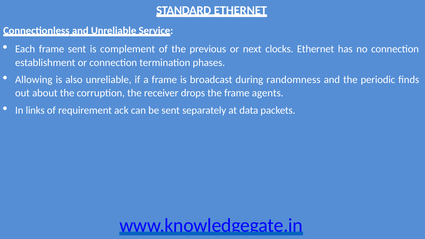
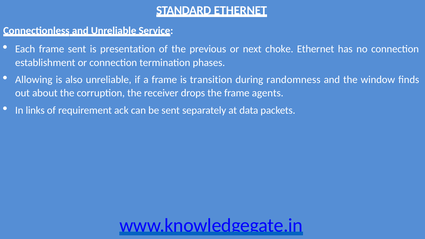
complement: complement -> presentation (128, 49)
clocks: clocks -> choke (279, 49)
broadcast: broadcast -> transition (211, 80)
periodic: periodic -> window (378, 80)
